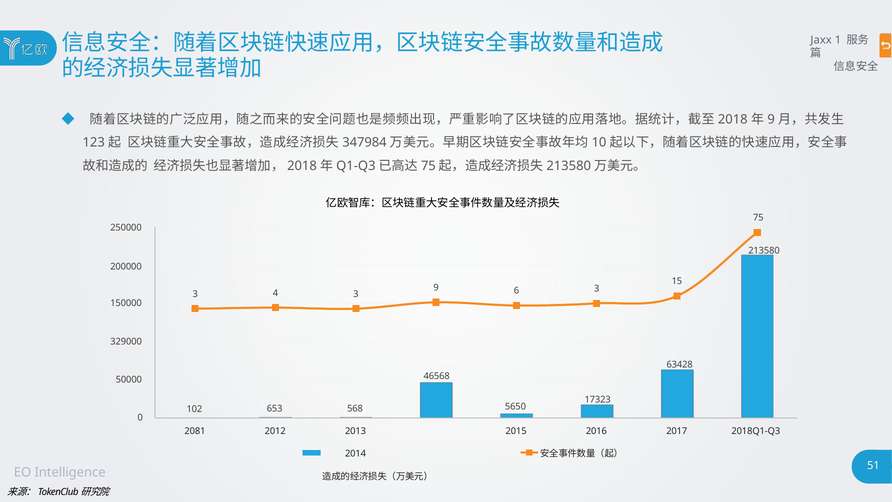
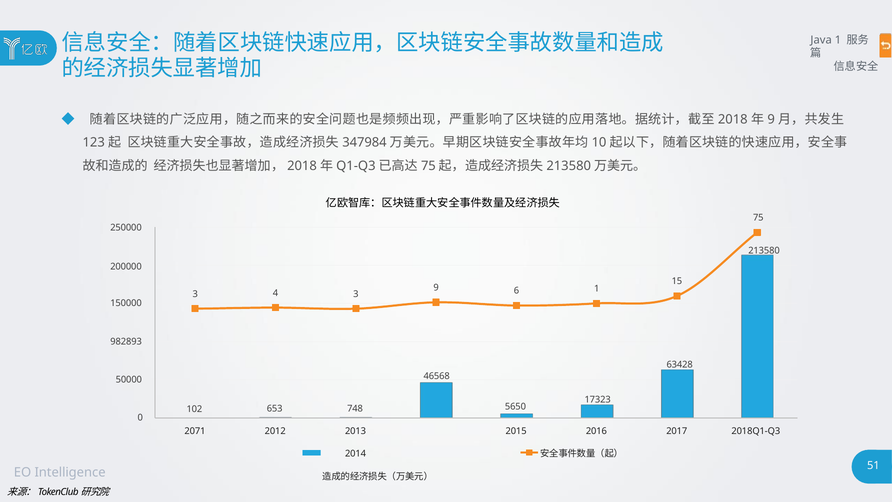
Jaxx: Jaxx -> Java (821, 40)
6 3: 3 -> 1 (597, 289)
329000: 329000 -> 982893 (126, 341)
568: 568 -> 748 (355, 409)
2081: 2081 -> 2071 (195, 431)
